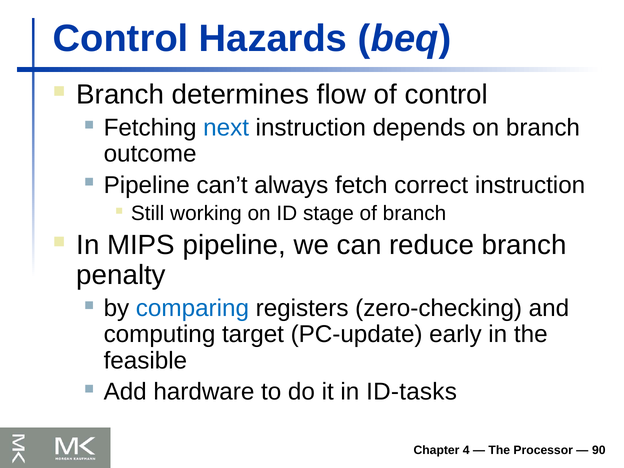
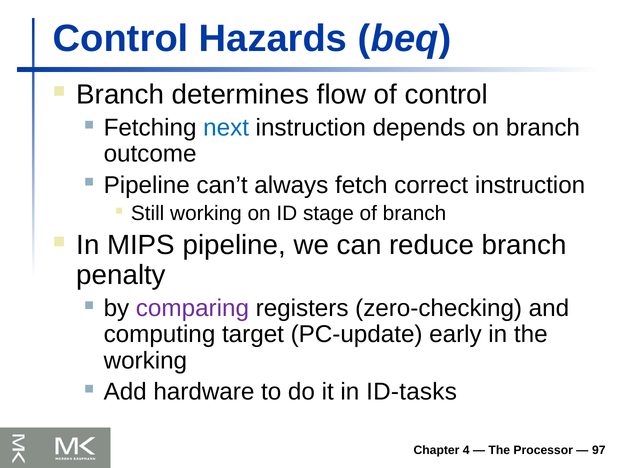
comparing colour: blue -> purple (192, 308)
feasible: feasible -> working (145, 361)
90: 90 -> 97 (599, 450)
